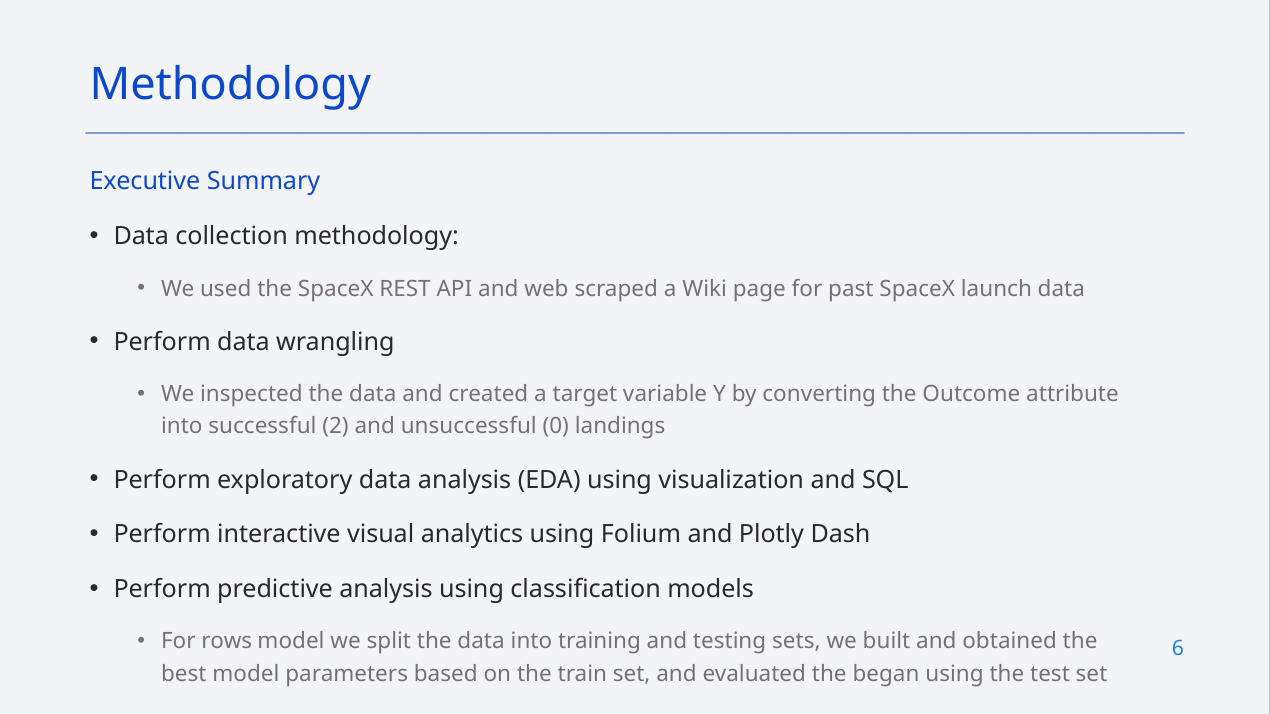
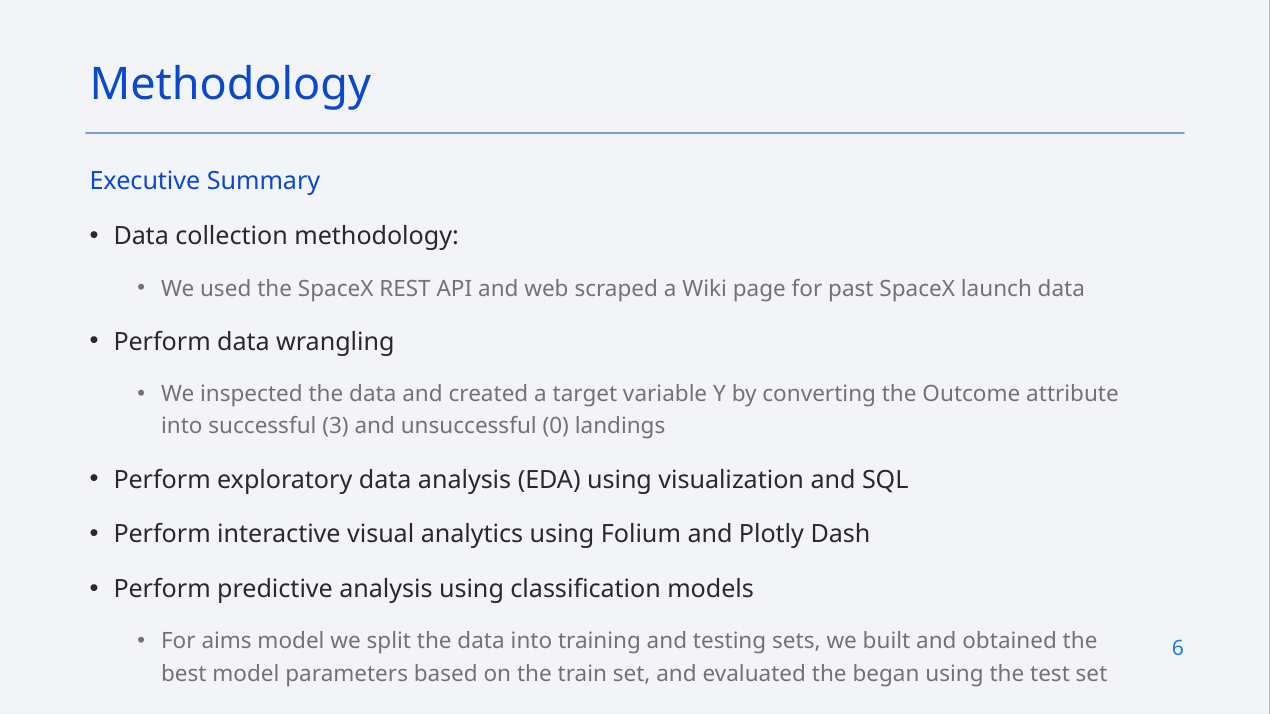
2: 2 -> 3 (335, 427)
rows: rows -> aims (227, 642)
